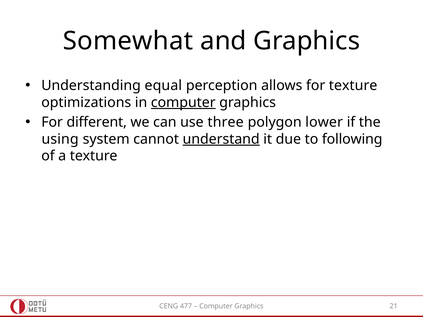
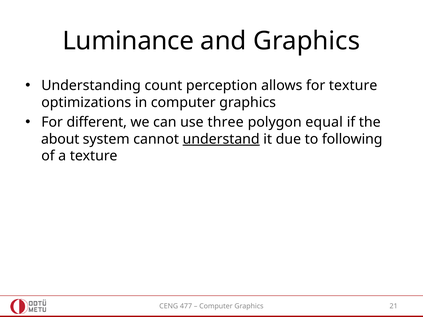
Somewhat: Somewhat -> Luminance (128, 41)
equal: equal -> count (163, 86)
computer underline: present -> none (183, 103)
lower: lower -> equal (324, 122)
using: using -> about (60, 139)
